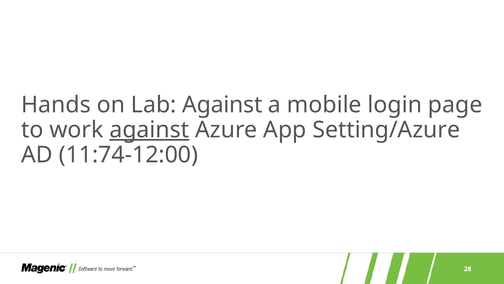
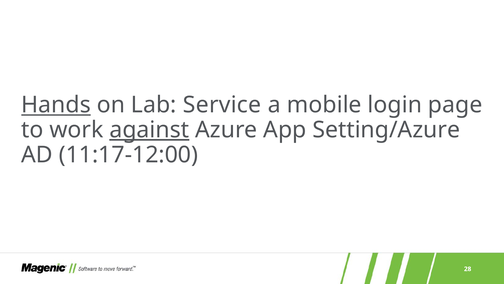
Hands underline: none -> present (56, 105)
Lab Against: Against -> Service (222, 105)
11:74-12:00: 11:74-12:00 -> 11:17-12:00 (128, 155)
